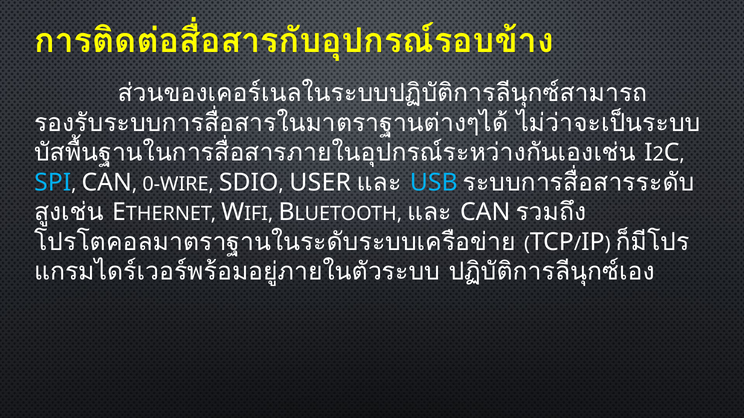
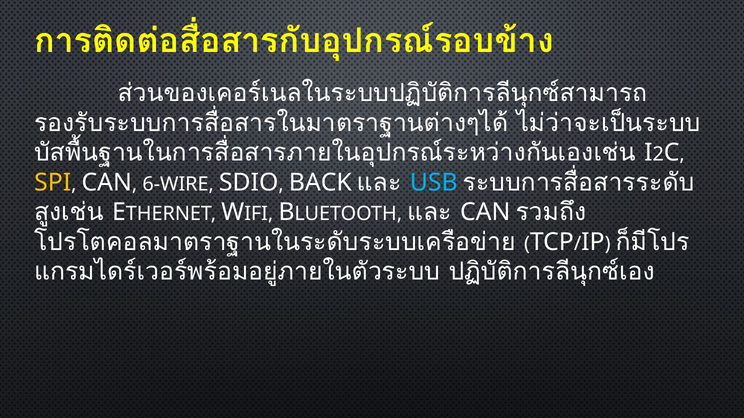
SPI colour: light blue -> yellow (53, 183)
0-WIRE: 0-WIRE -> 6-WIRE (178, 184)
USER: USER -> BACK (320, 183)
